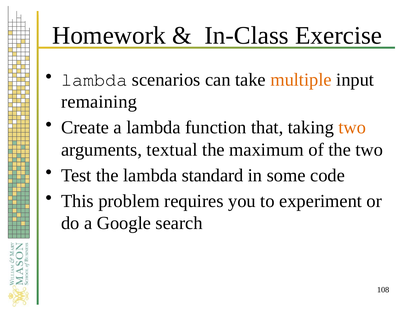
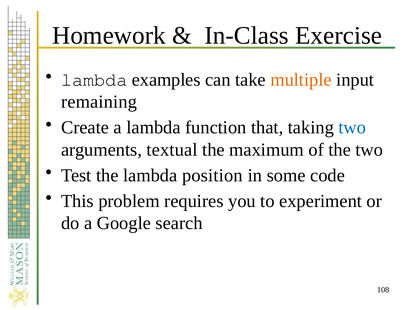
scenarios: scenarios -> examples (166, 80)
two colour: orange -> blue (352, 128)
standard: standard -> position (212, 176)
